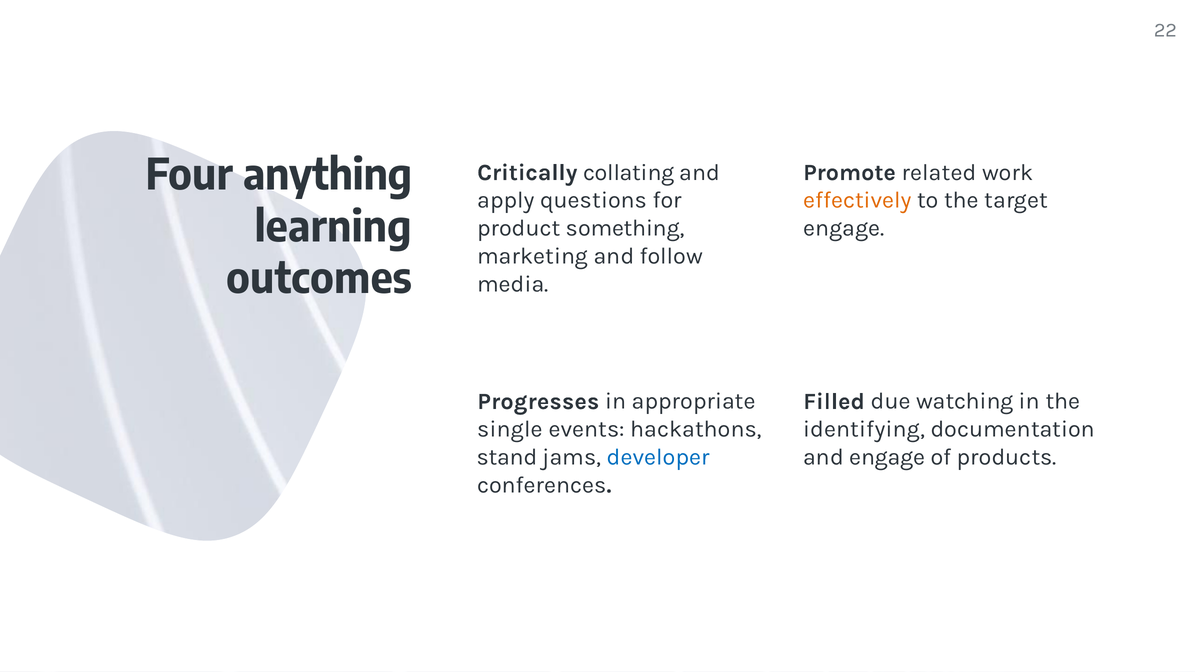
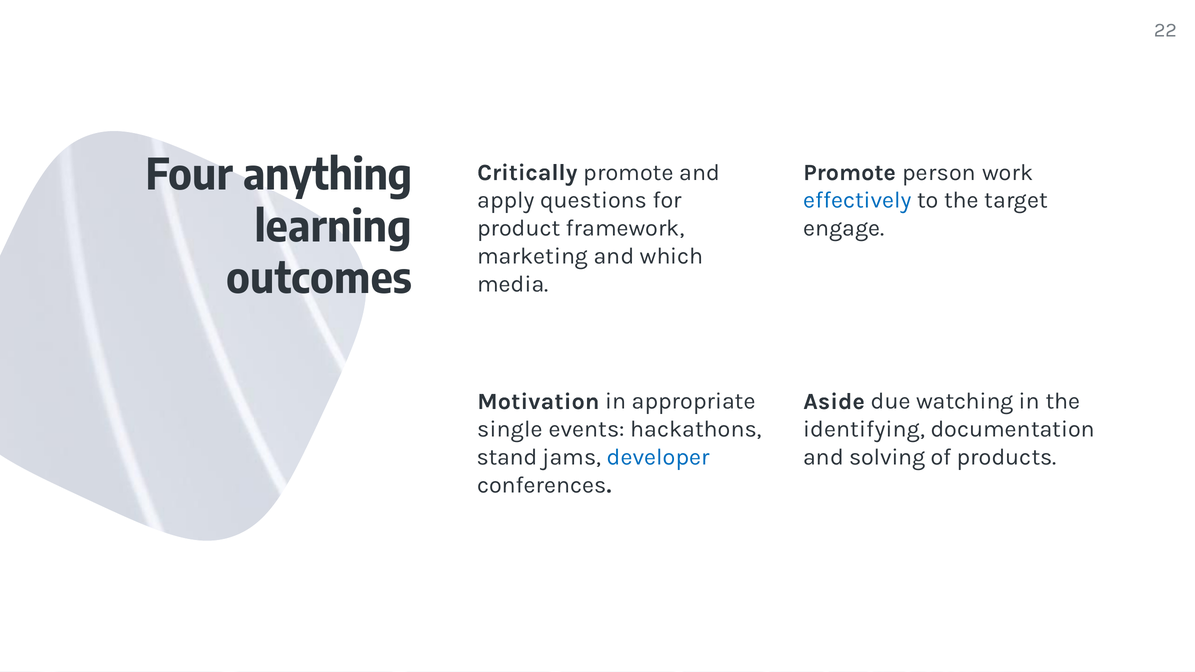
Critically collating: collating -> promote (629, 172)
related: related -> person (939, 172)
effectively colour: orange -> blue (857, 200)
something: something -> framework (625, 228)
follow: follow -> which (671, 256)
Progresses: Progresses -> Motivation (538, 401)
Filled: Filled -> Aside (834, 401)
and engage: engage -> solving (887, 457)
